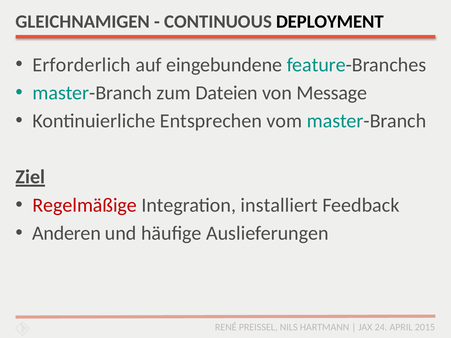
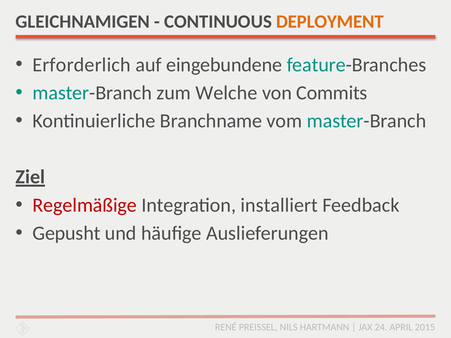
DEPLOYMENT colour: black -> orange (330, 22)
Dateien: Dateien -> Welche (226, 93)
Message: Message -> Commits (332, 93)
Entsprechen: Entsprechen -> Branchname (211, 121)
Anderen: Anderen -> Gepusht (66, 233)
